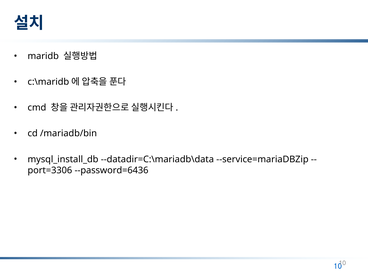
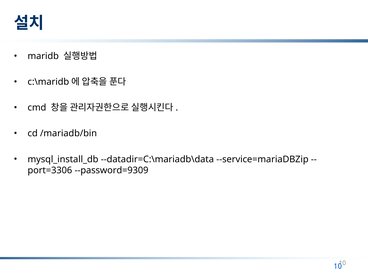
--password=6436: --password=6436 -> --password=9309 (111, 170)
